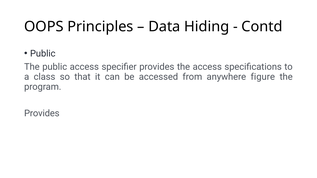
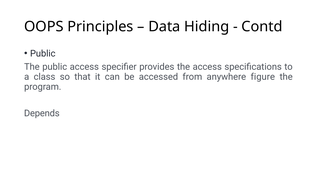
Provides: Provides -> Depends (42, 113)
